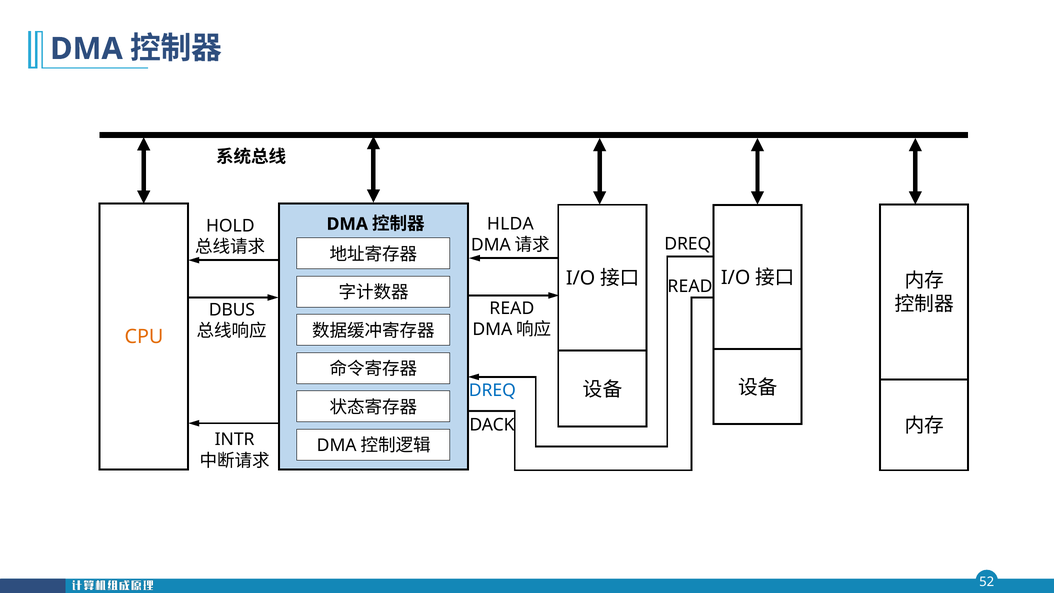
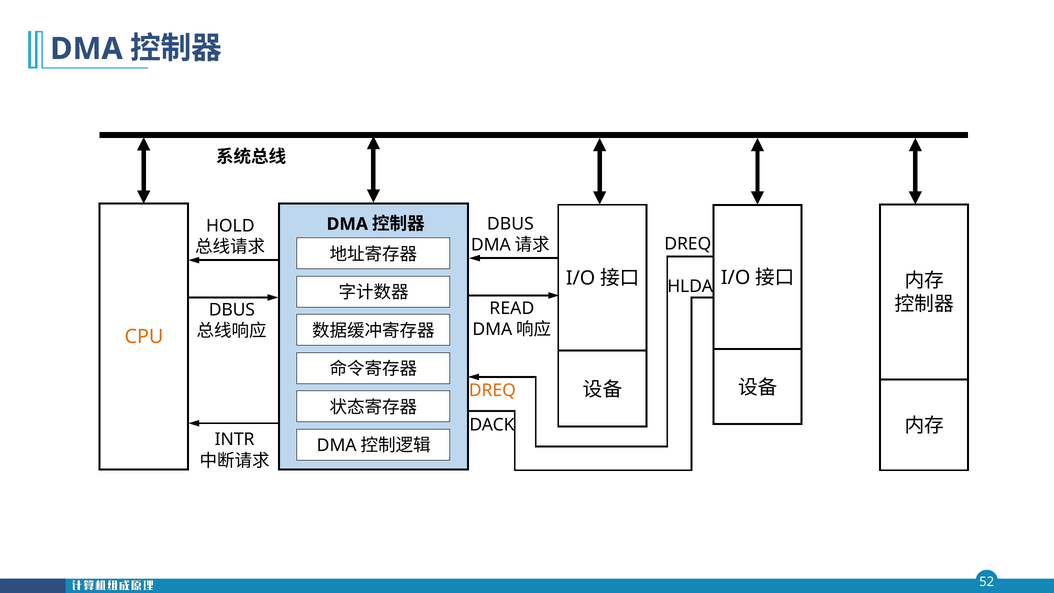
HLDA: HLDA -> DBUS (510, 224)
READ: READ -> HLDA (690, 286)
DREQ colour: blue -> orange (492, 390)
